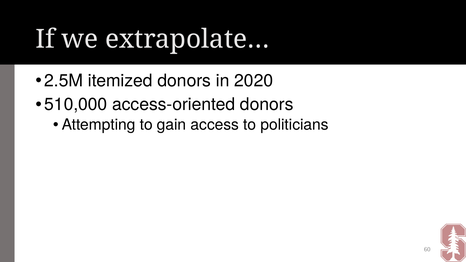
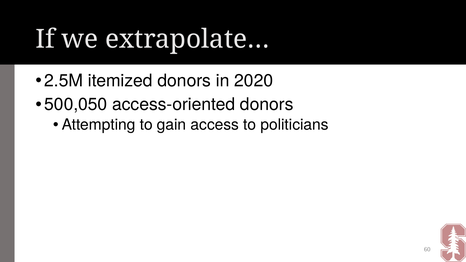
510,000: 510,000 -> 500,050 (76, 105)
